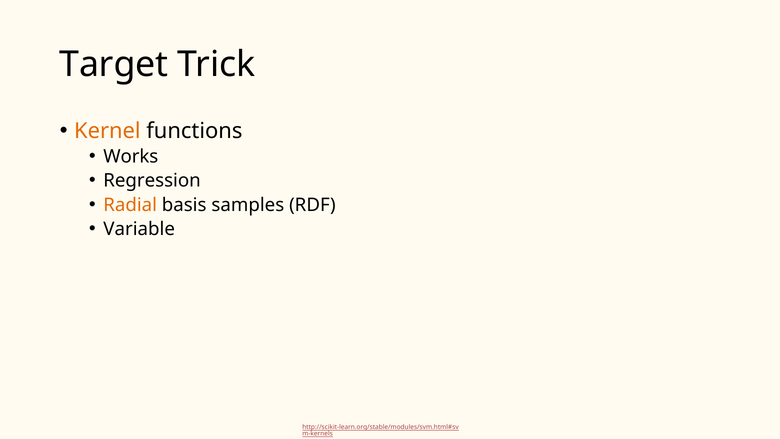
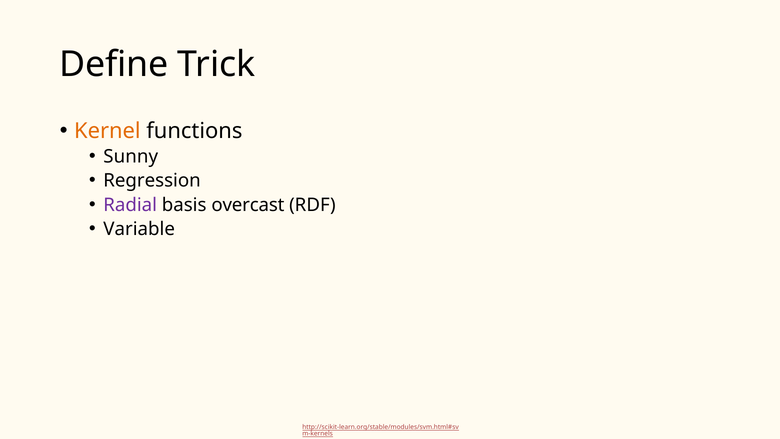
Target: Target -> Define (114, 65)
Works: Works -> Sunny (131, 156)
Radial colour: orange -> purple (130, 205)
samples: samples -> overcast (248, 205)
